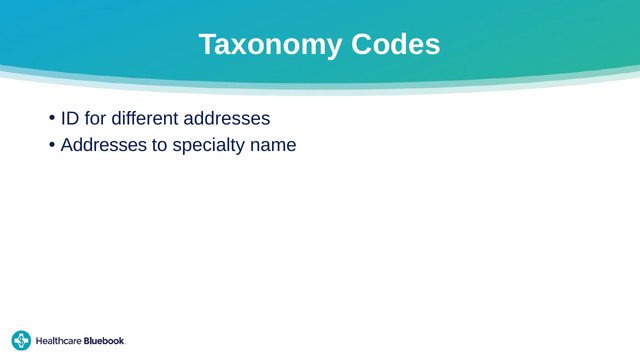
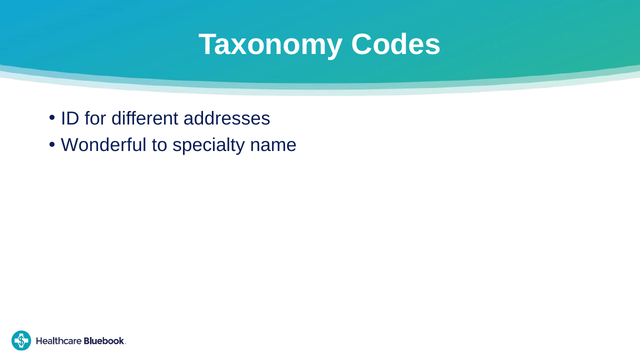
Addresses: Addresses -> Wonderful (104, 145)
